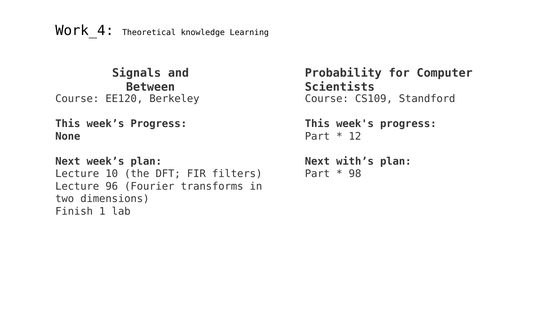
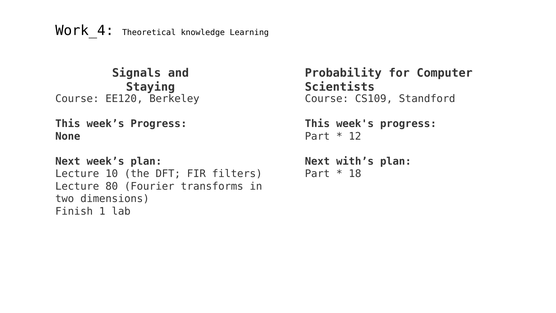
Between: Between -> Staying (151, 87)
98: 98 -> 18 (355, 174)
96: 96 -> 80 (112, 186)
